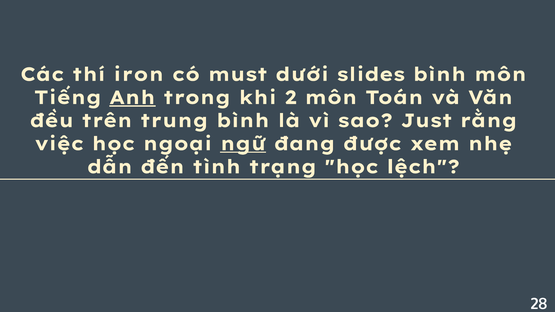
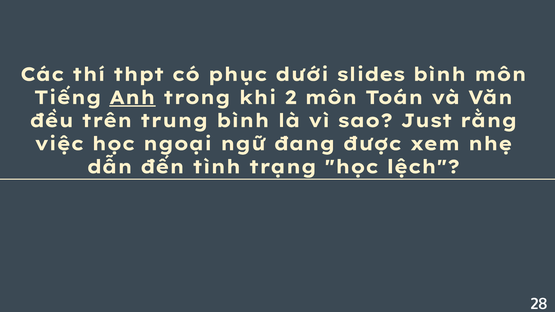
iron: iron -> thpt (139, 75)
must: must -> phục (238, 75)
ngữ underline: present -> none (243, 144)
